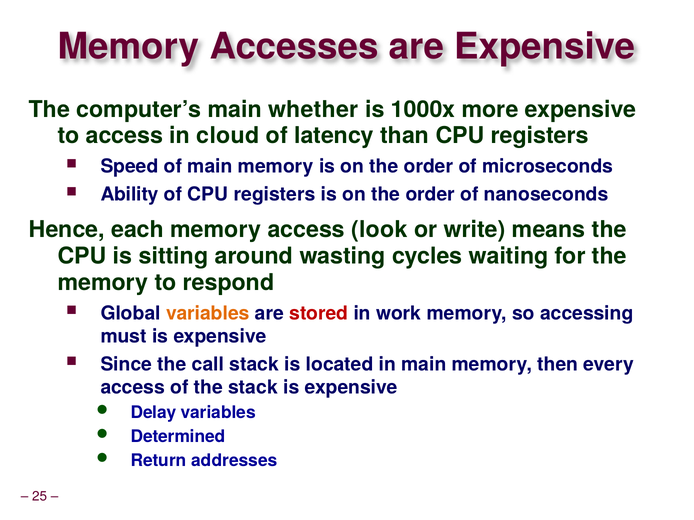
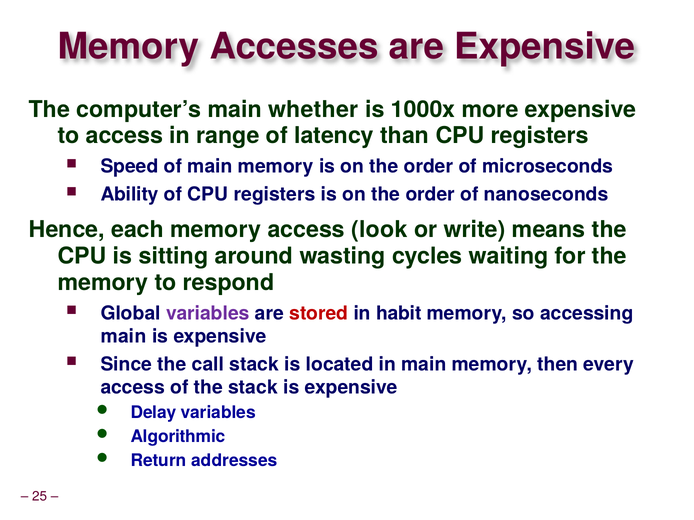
cloud: cloud -> range (228, 136)
variables colour: orange -> purple (208, 313)
work: work -> habit (399, 313)
must: must -> main (123, 337)
Determined: Determined -> Algorithmic (178, 437)
